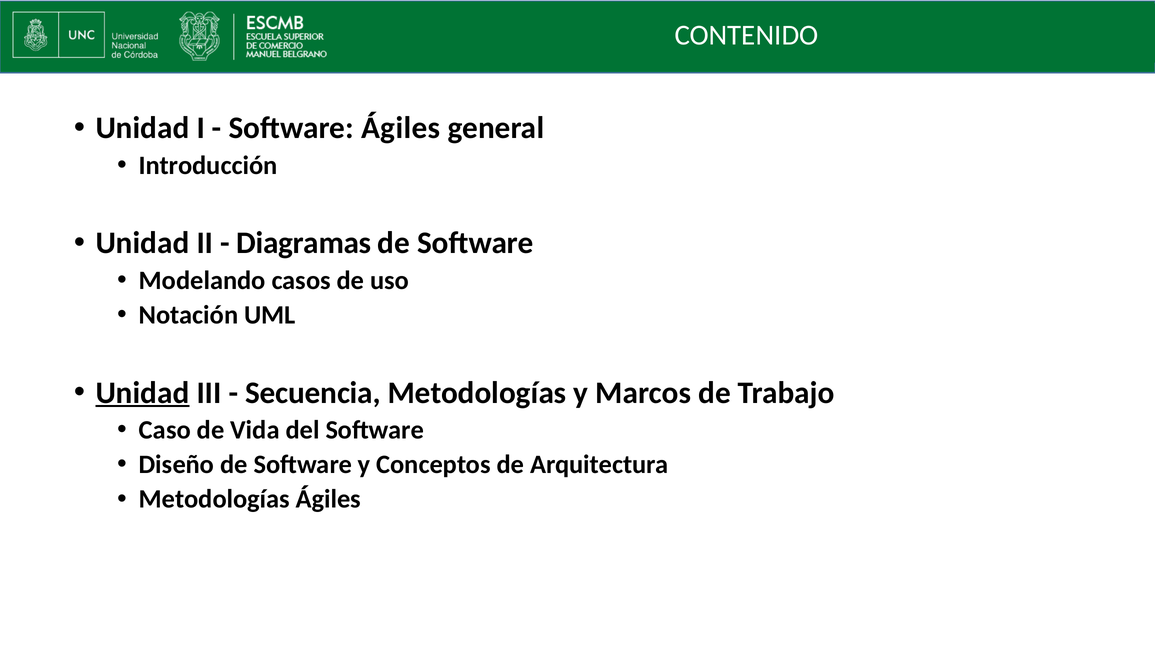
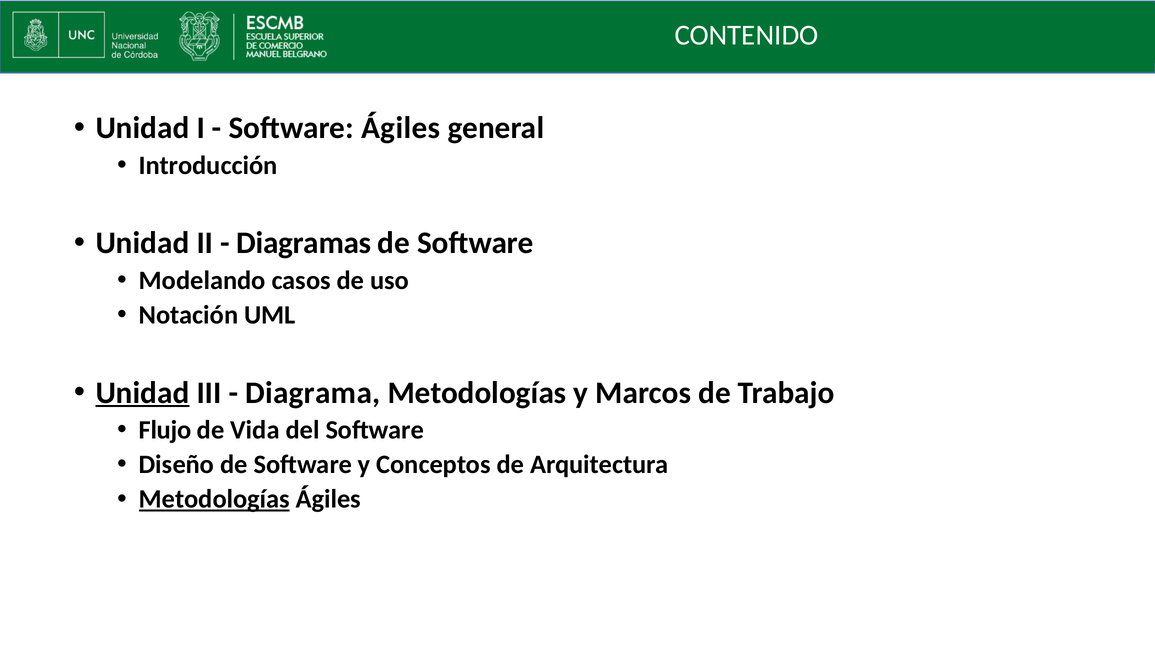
Secuencia: Secuencia -> Diagrama (313, 393)
Caso: Caso -> Flujo (165, 430)
Metodologías underline: none -> present (214, 499)
